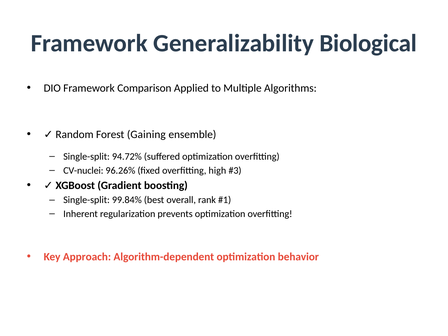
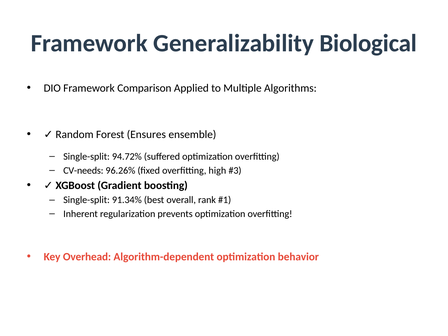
Gaining: Gaining -> Ensures (146, 134)
CV-nuclei: CV-nuclei -> CV-needs (83, 170)
99.84%: 99.84% -> 91.34% (127, 200)
Approach: Approach -> Overhead (87, 257)
